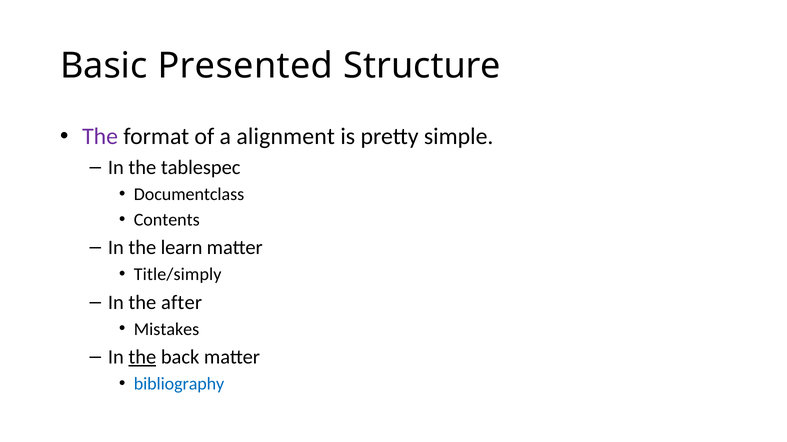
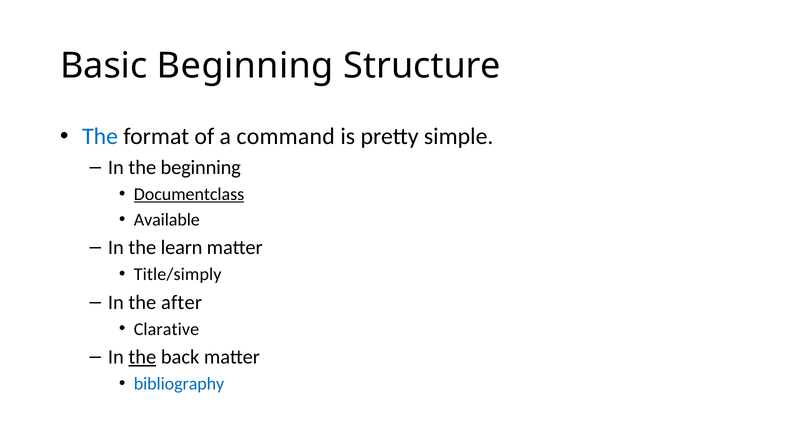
Basic Presented: Presented -> Beginning (245, 66)
The colour: purple -> blue (100, 137)
alignment: alignment -> command (286, 137)
the tablespec: tablespec -> beginning (201, 168)
Documentclass underline: none -> present (189, 195)
Contents: Contents -> Available (167, 220)
Mistakes: Mistakes -> Clarative (166, 330)
